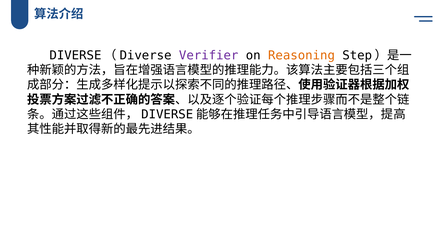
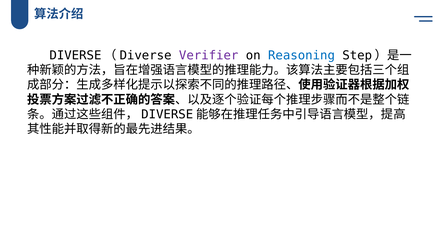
Reasoning colour: orange -> blue (301, 55)
